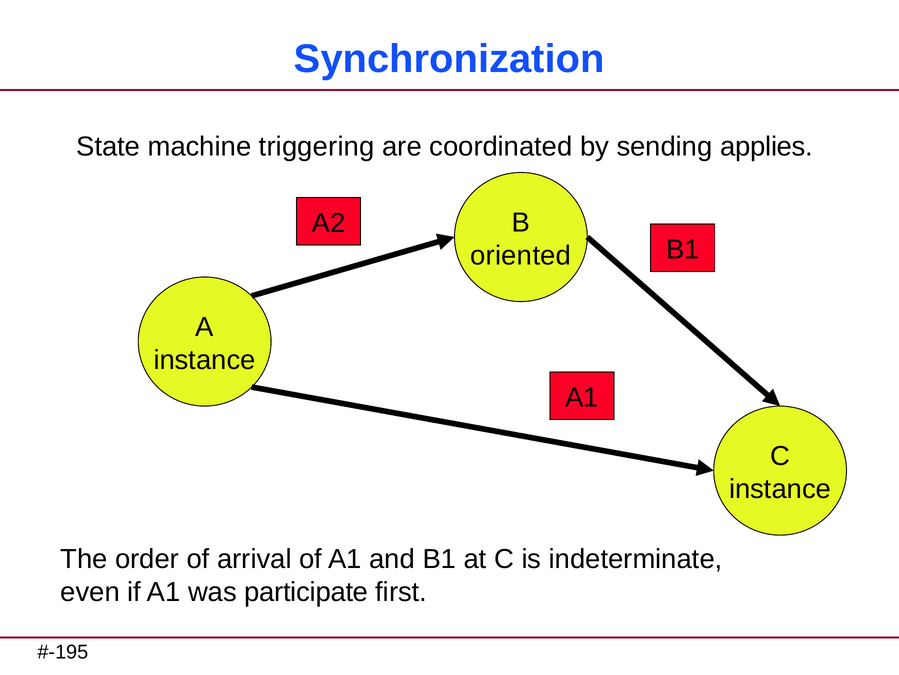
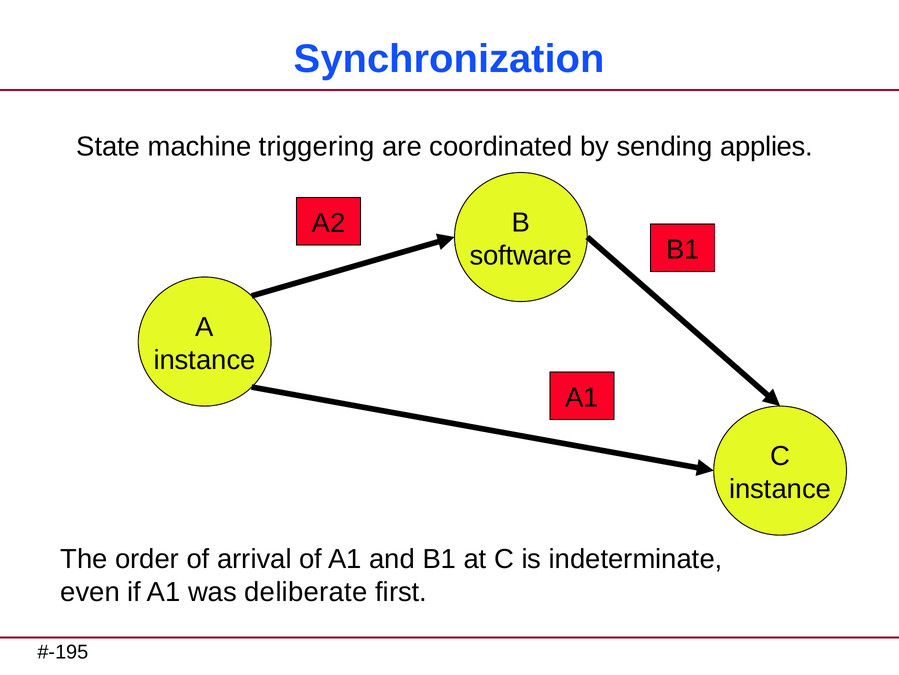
oriented: oriented -> software (521, 255)
participate: participate -> deliberate (306, 592)
